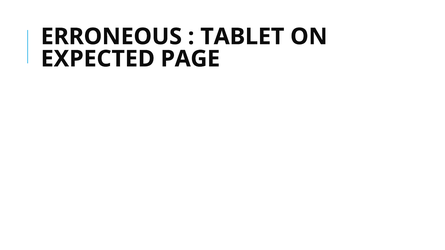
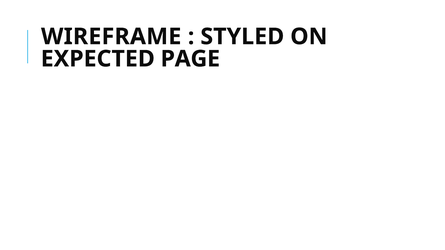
ERRONEOUS: ERRONEOUS -> WIREFRAME (111, 37)
TABLET: TABLET -> STYLED (242, 37)
